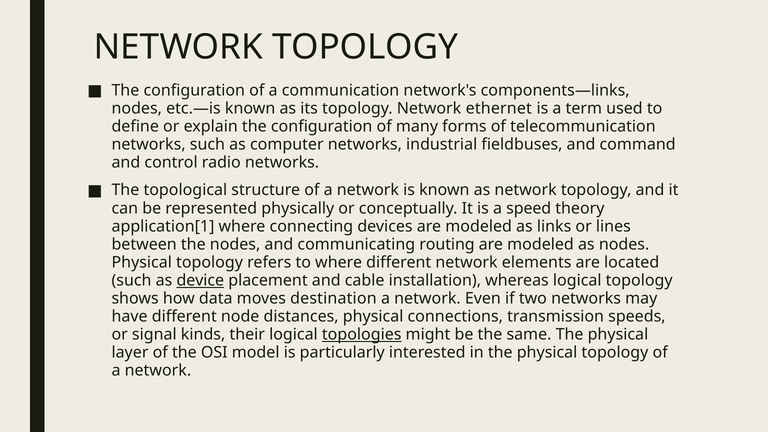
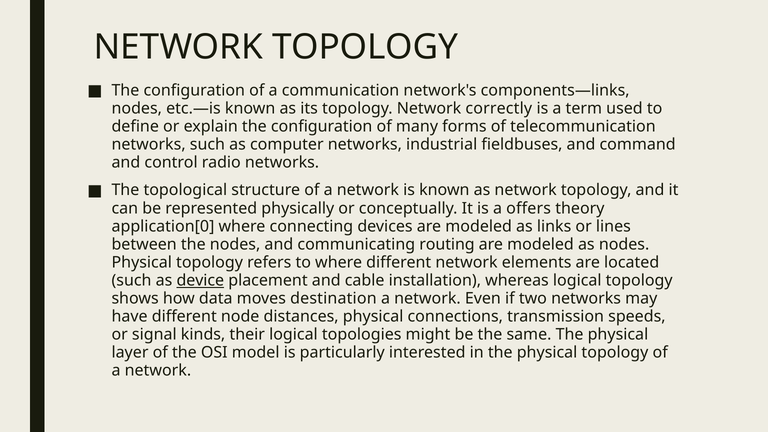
ethernet: ethernet -> correctly (499, 108)
speed: speed -> offers (529, 208)
application[1: application[1 -> application[0 (163, 226)
topologies underline: present -> none (362, 335)
